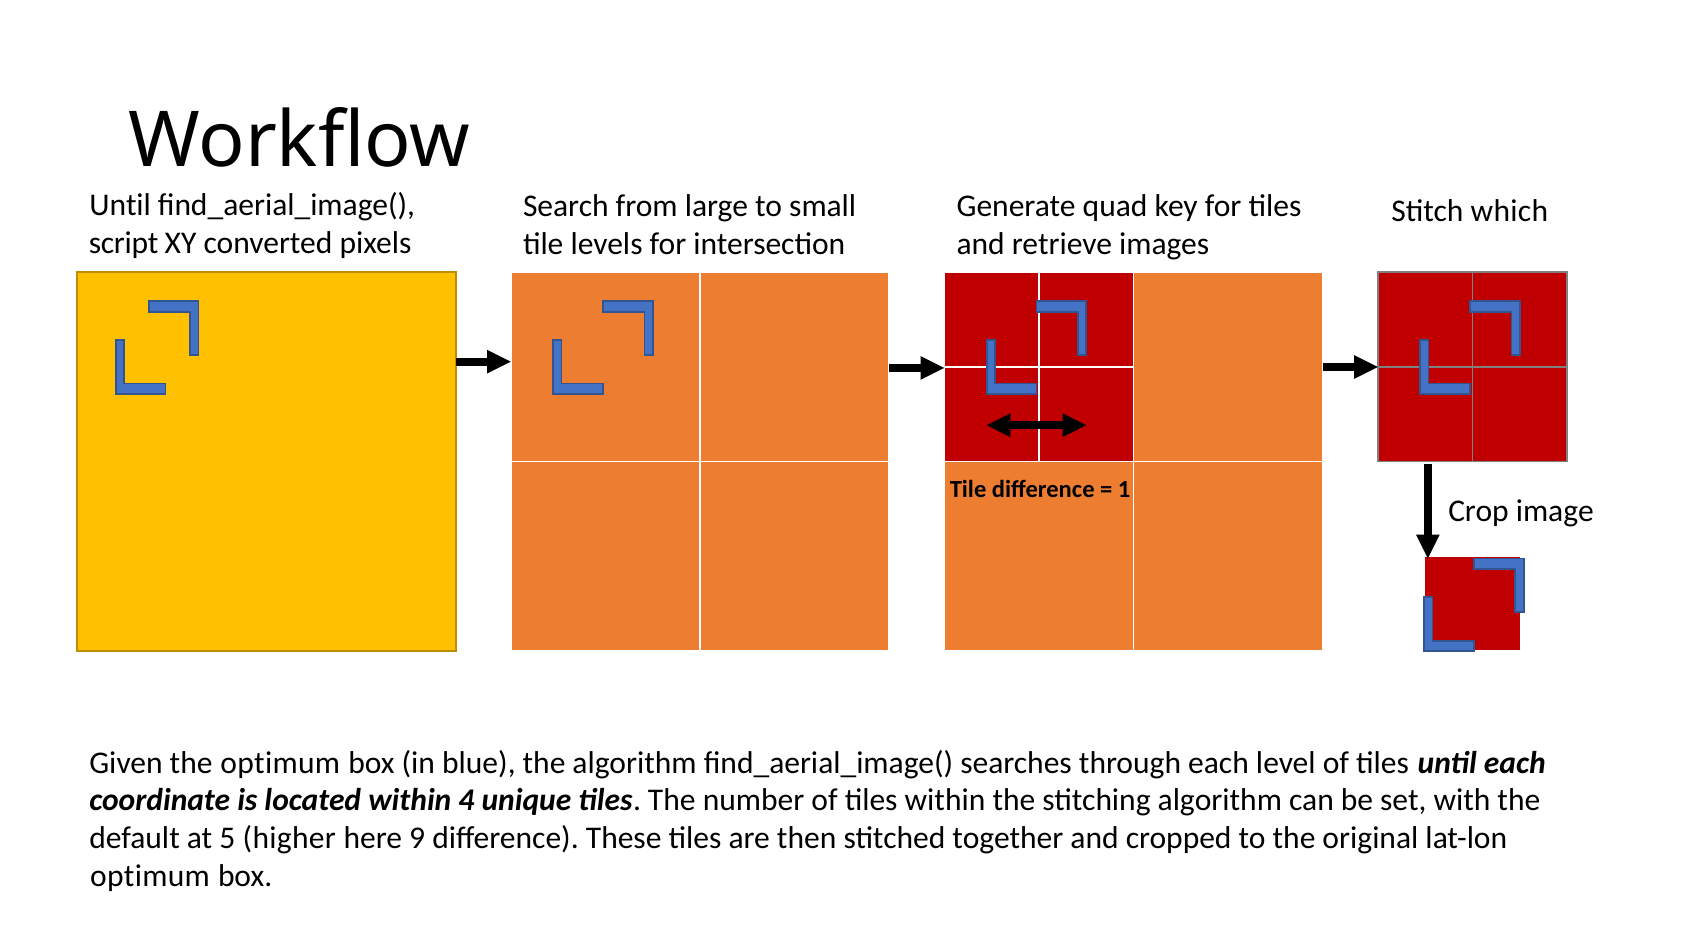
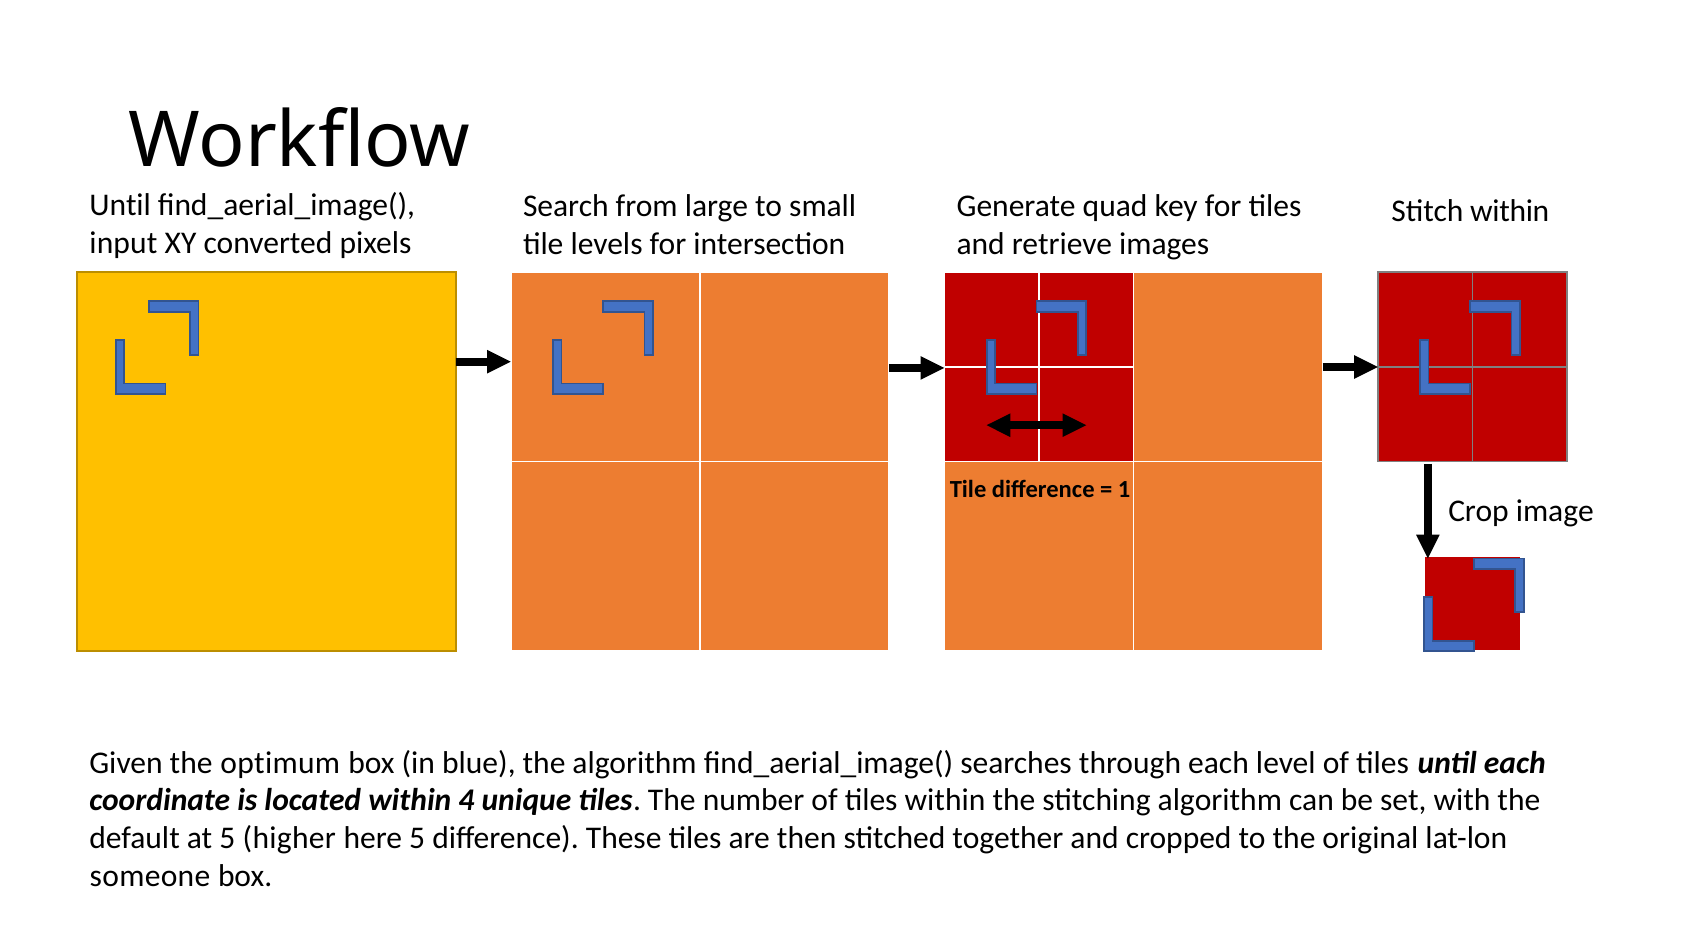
Stitch which: which -> within (1510, 211)
script: script -> input (123, 243)
here 9: 9 -> 5 (417, 838)
optimum: optimum -> someone (150, 876)
